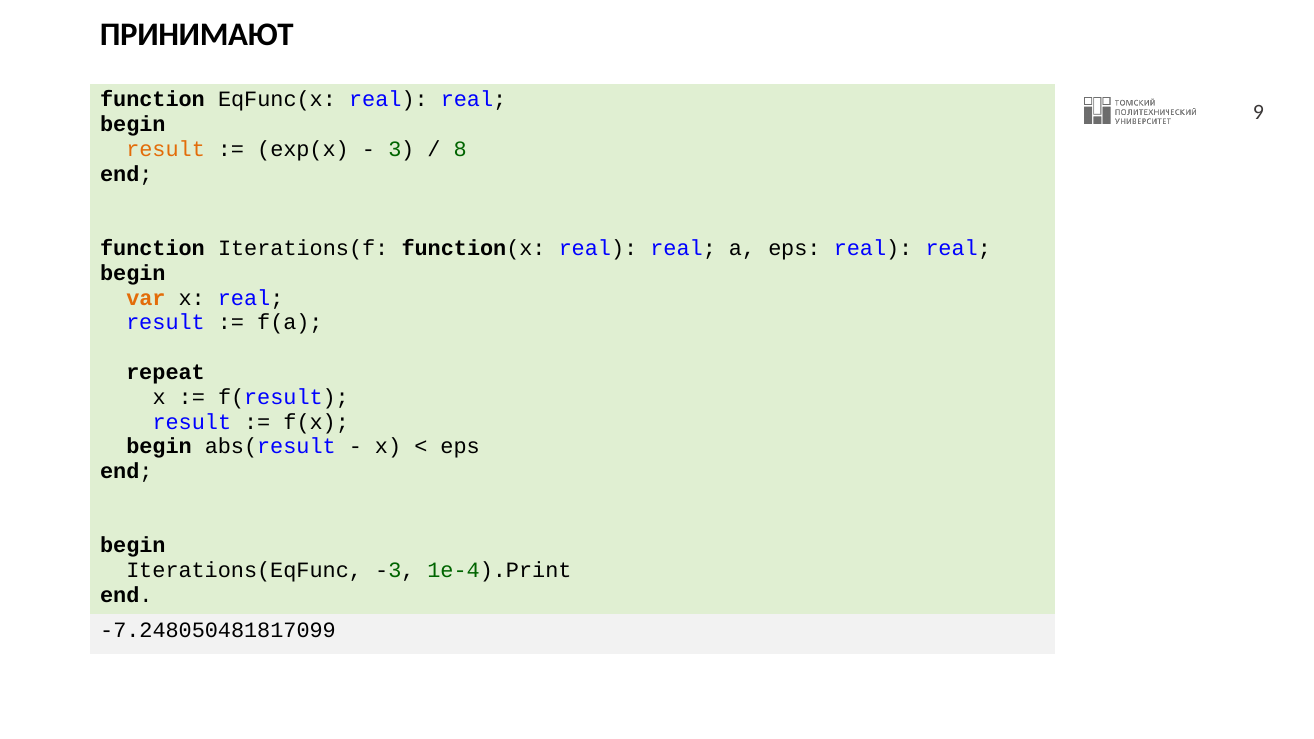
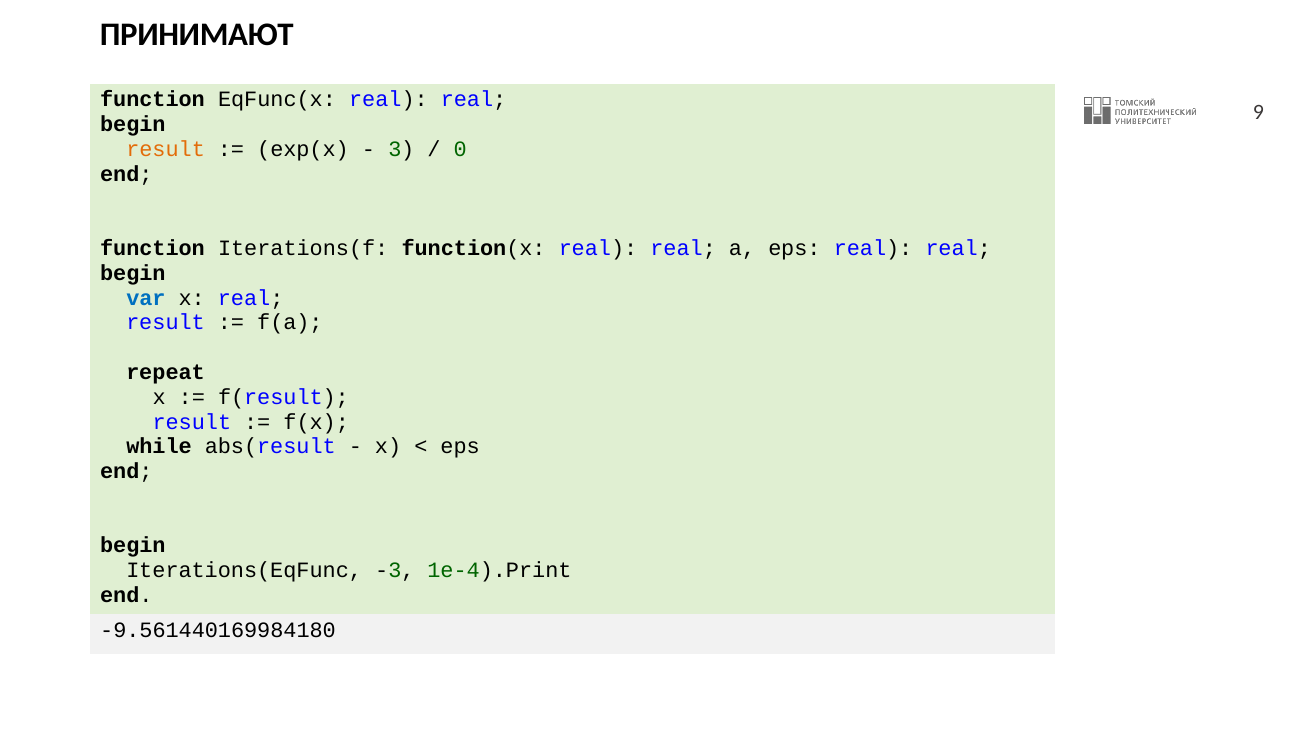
8: 8 -> 0 (460, 149)
var colour: orange -> blue (146, 298)
begin: begin -> while (159, 447)
-7.248050481817099: -7.248050481817099 -> -9.561440169984180 (218, 630)
